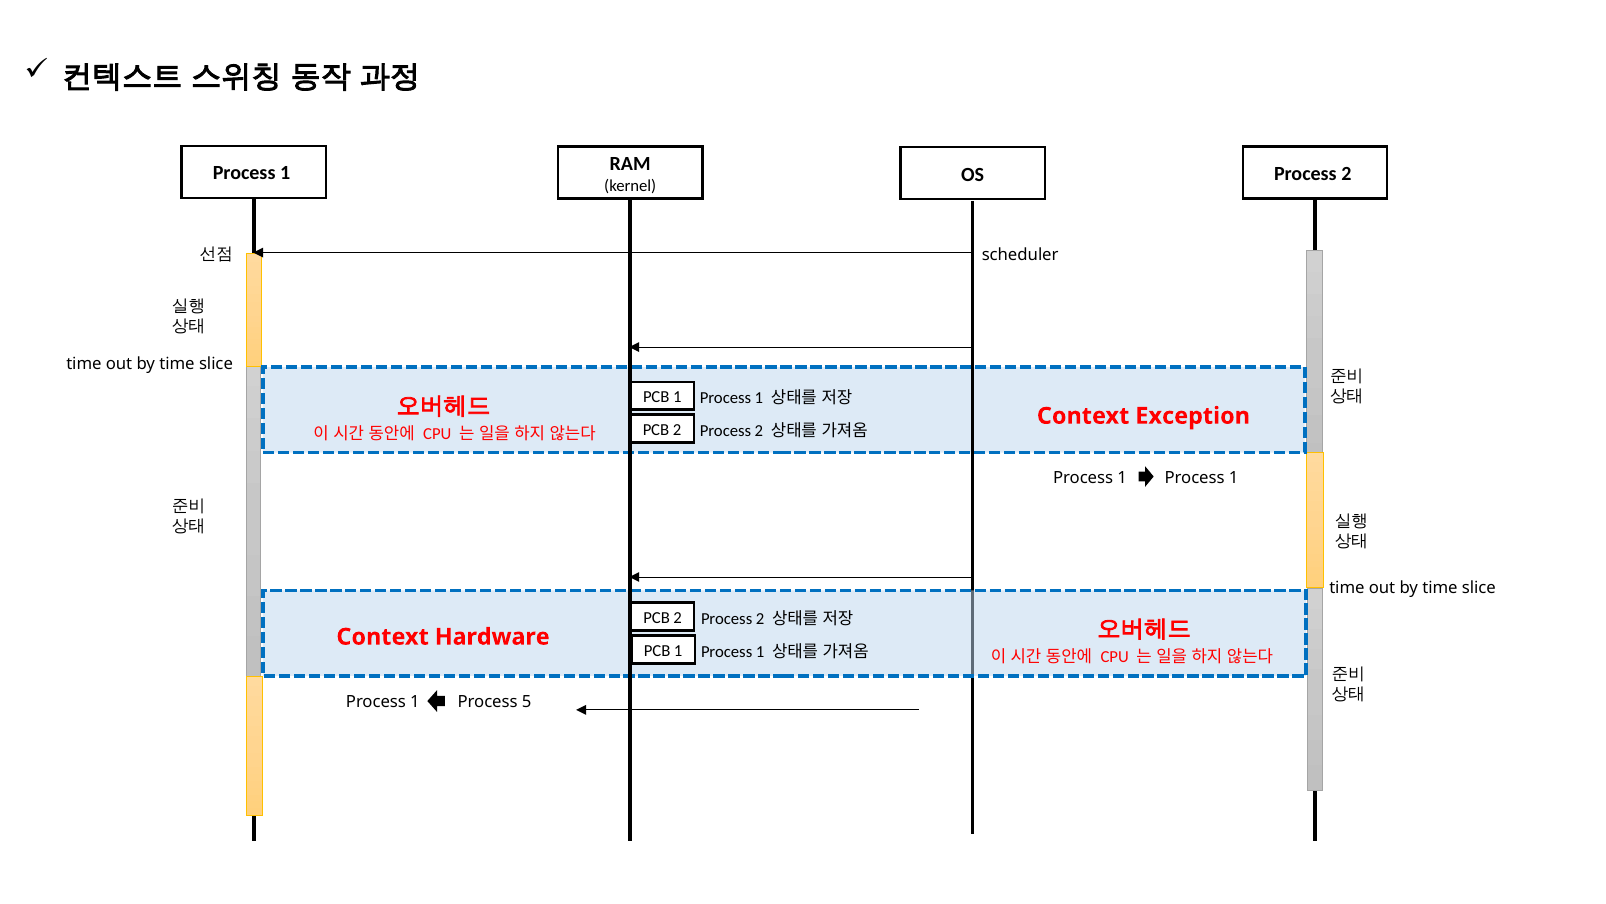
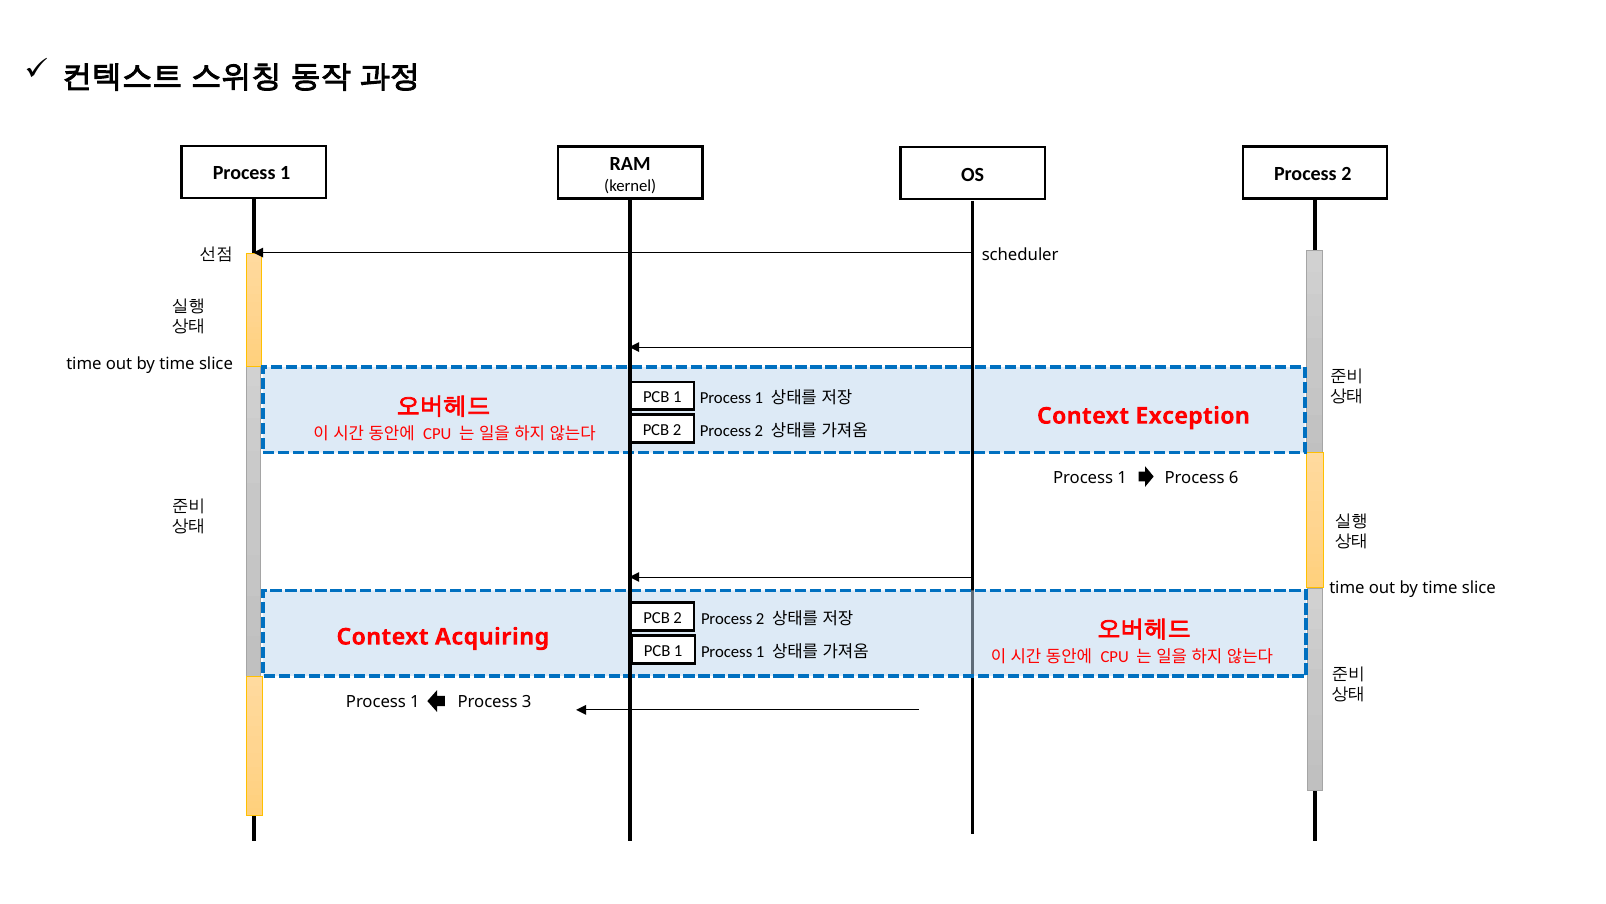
1: 1 -> 6 (1234, 478)
Hardware: Hardware -> Acquiring (492, 636)
5: 5 -> 3 (527, 702)
